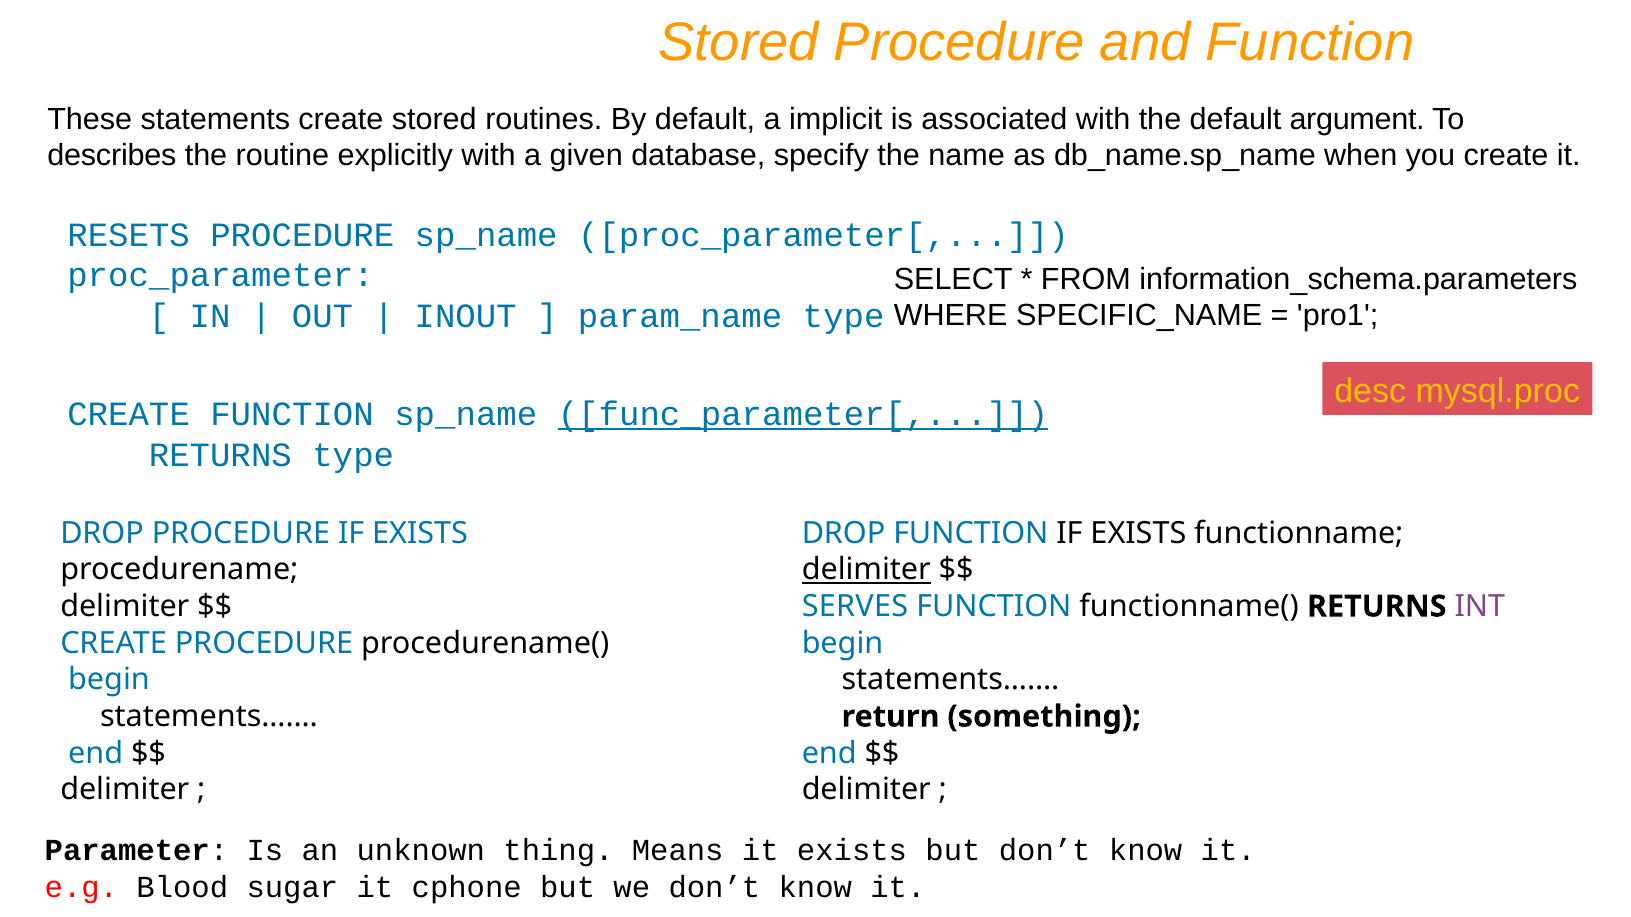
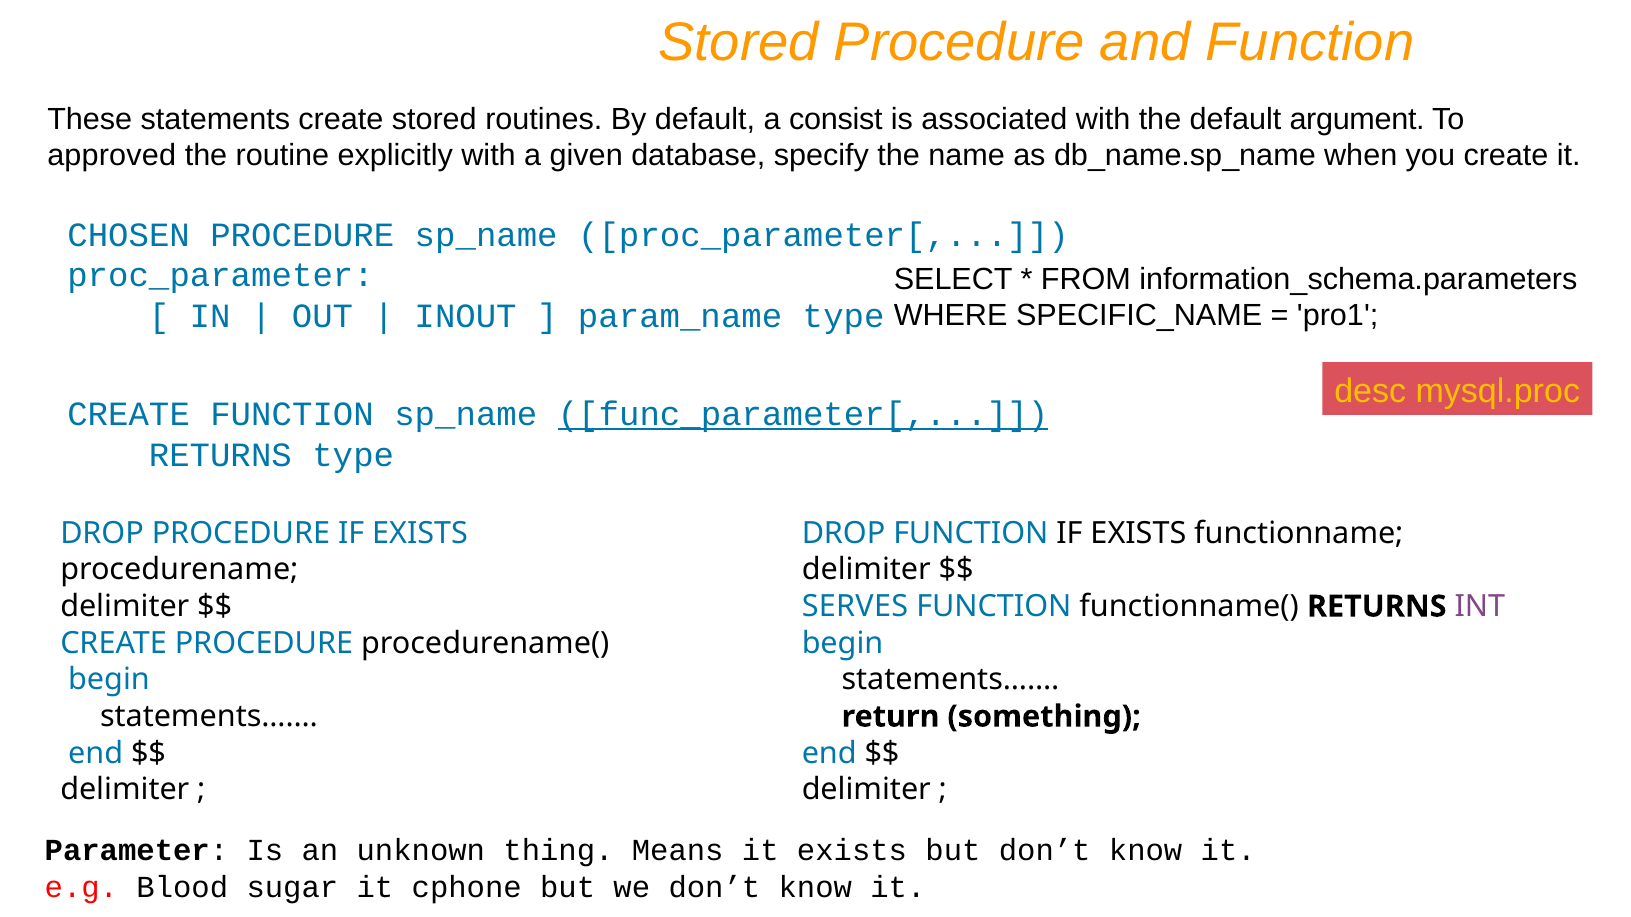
implicit: implicit -> consist (836, 119)
describes: describes -> approved (112, 156)
RESETS: RESETS -> CHOSEN (129, 235)
delimiter underline: present -> none (866, 570)
